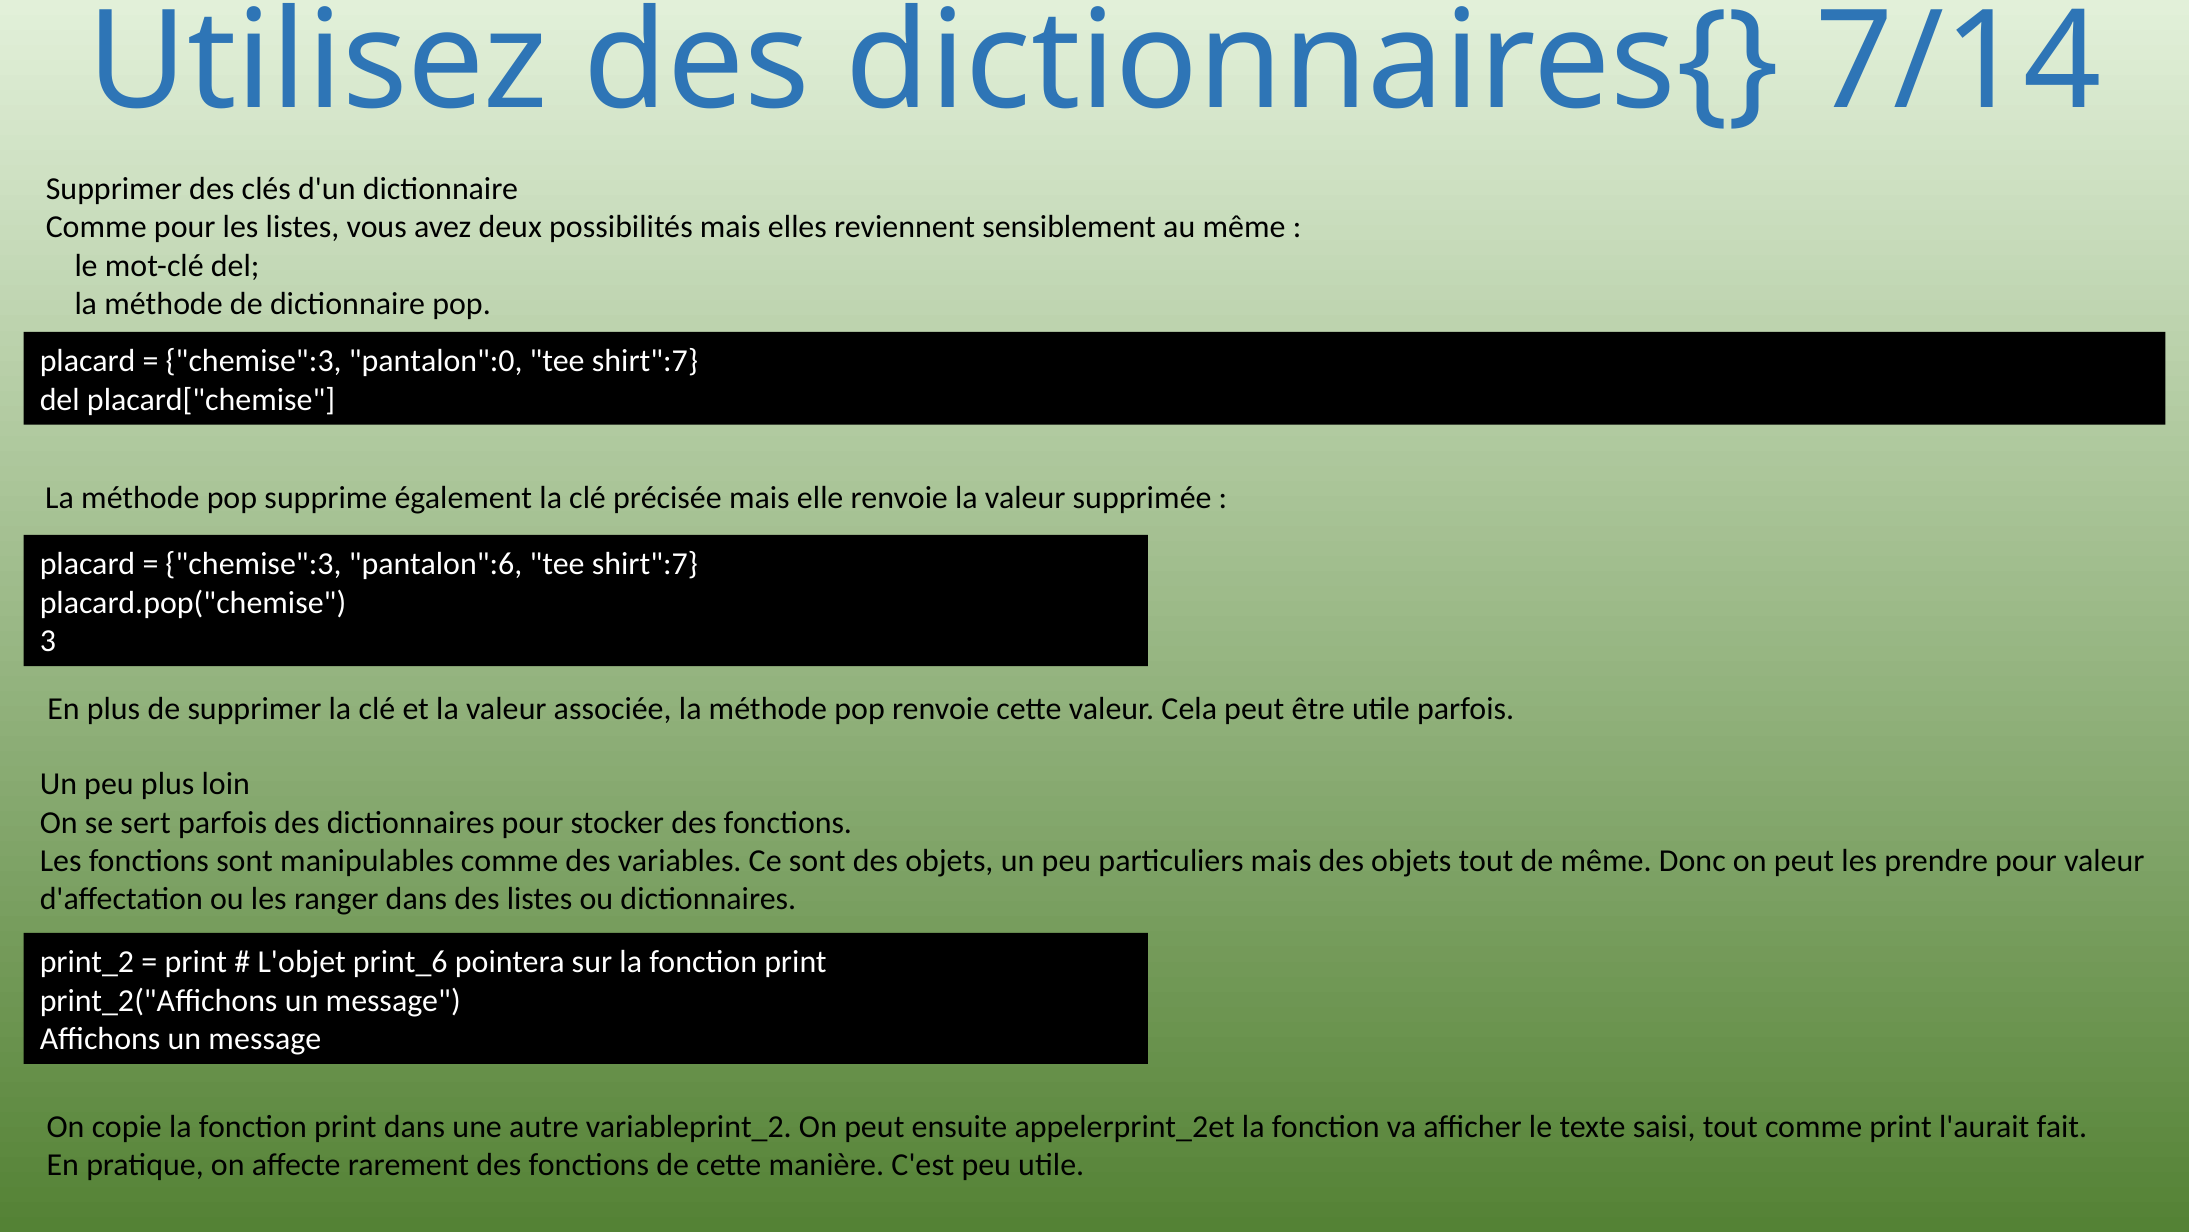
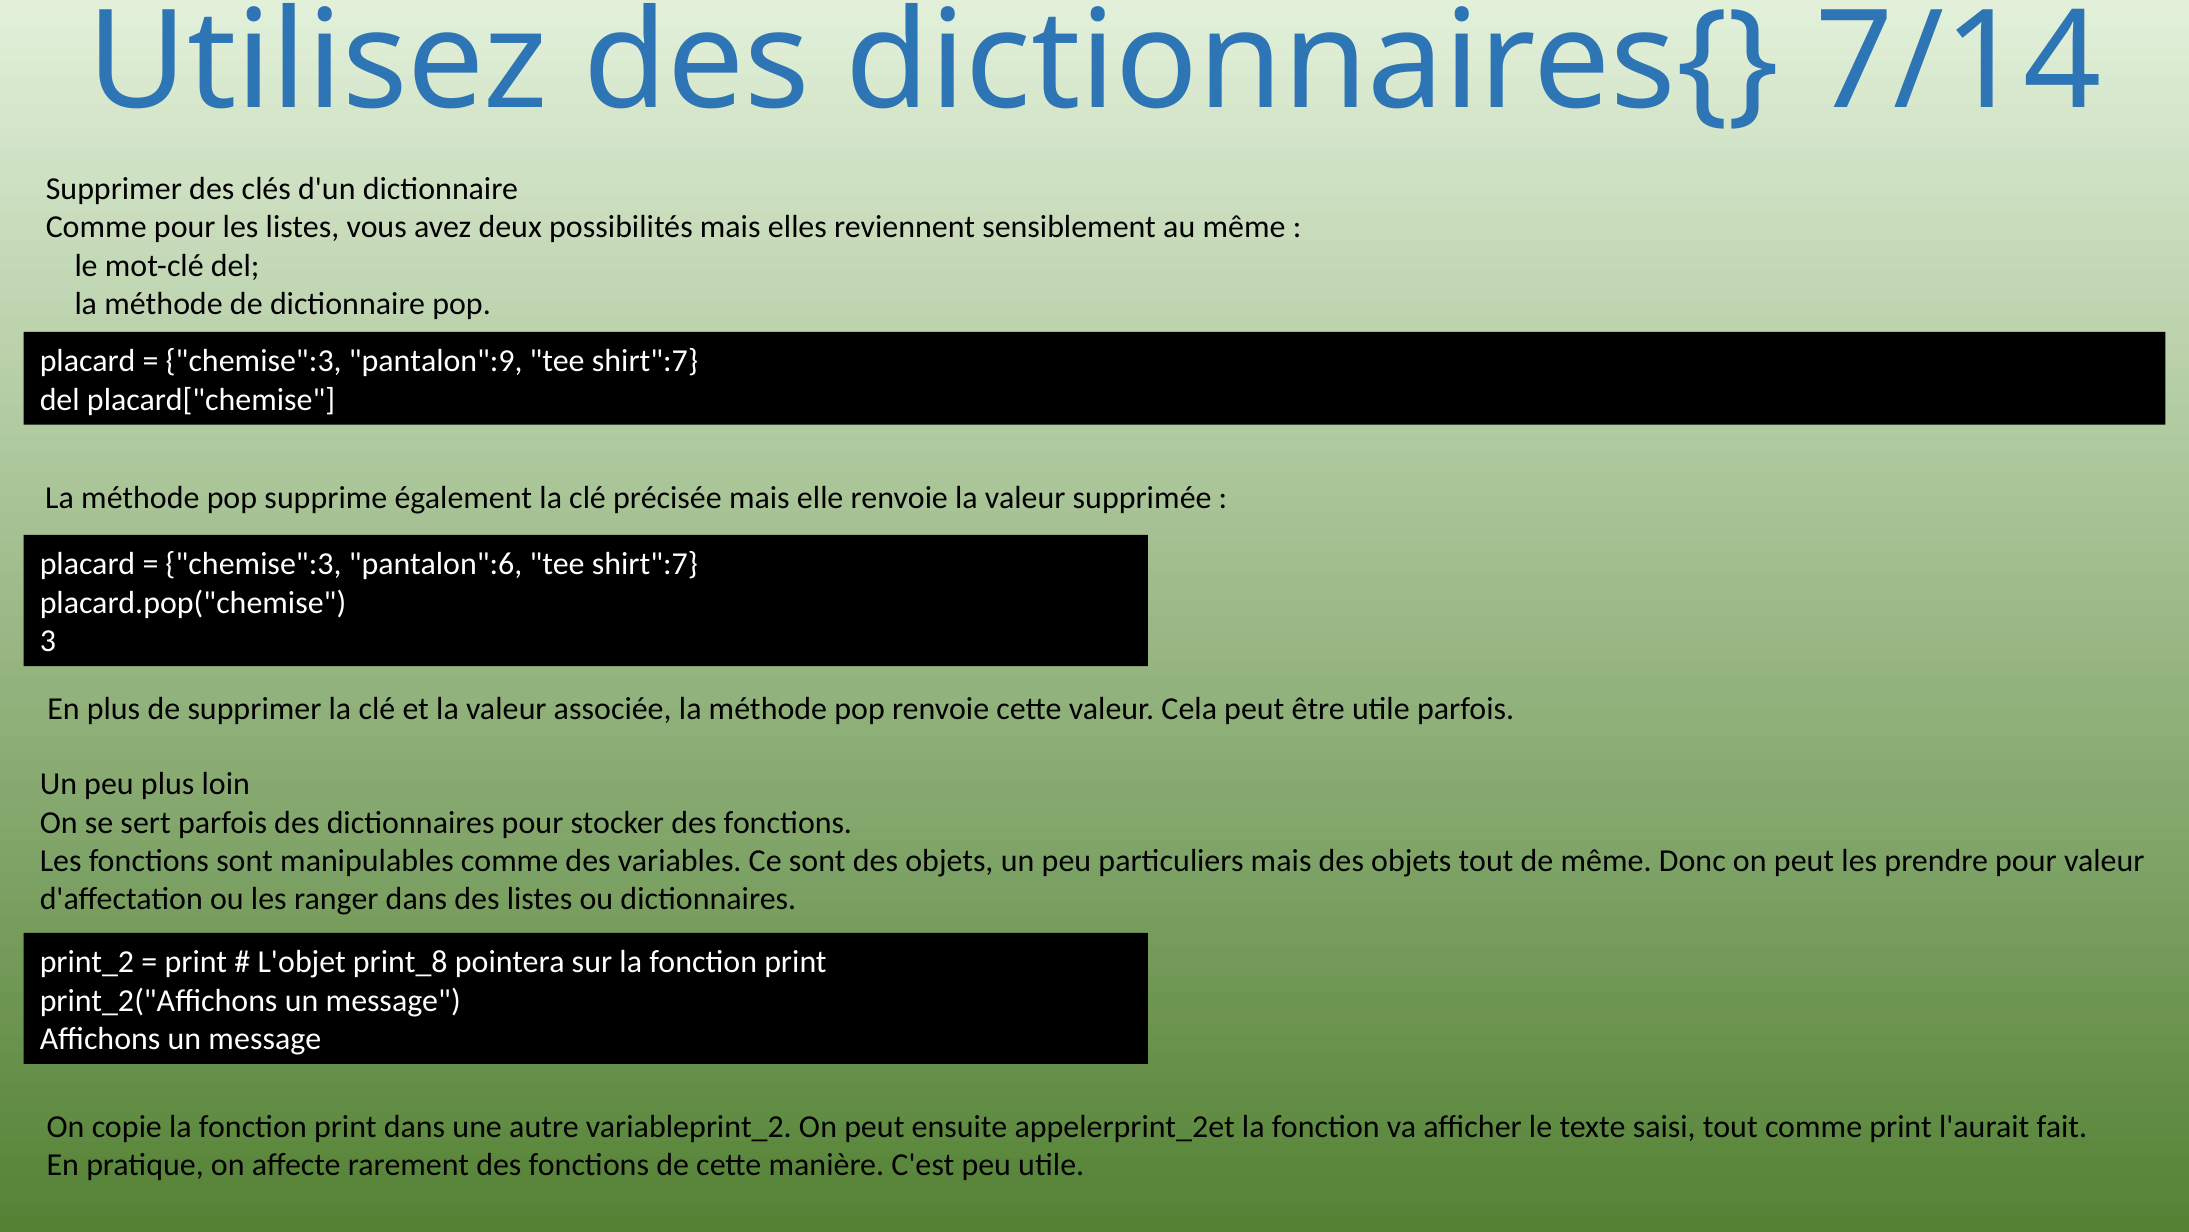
pantalon":0: pantalon":0 -> pantalon":9 (436, 361)
print_6: print_6 -> print_8 (400, 962)
